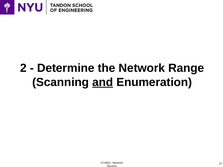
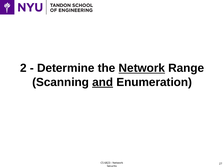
Network underline: none -> present (142, 68)
